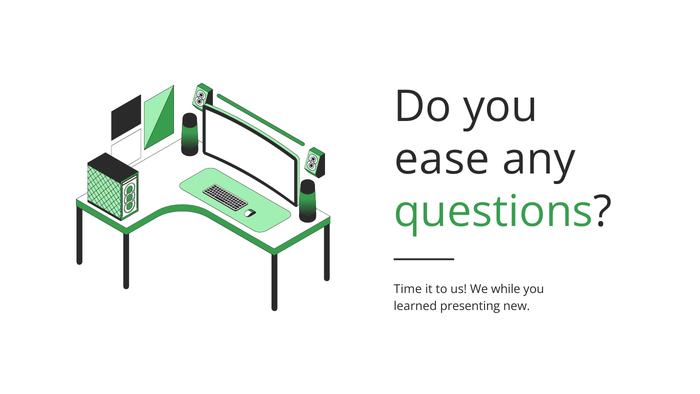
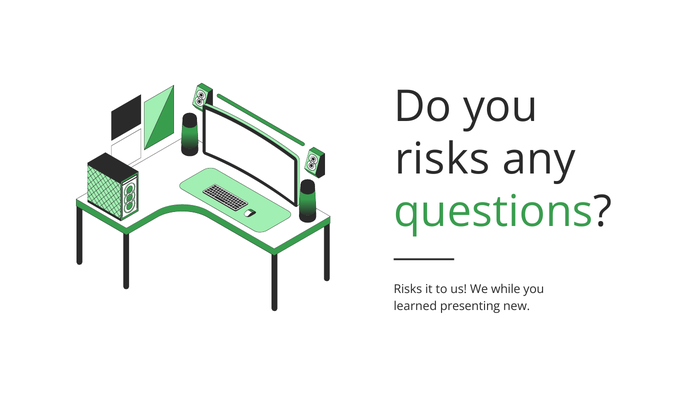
ease: ease -> risks (442, 159)
Time: Time -> Risks (408, 289)
